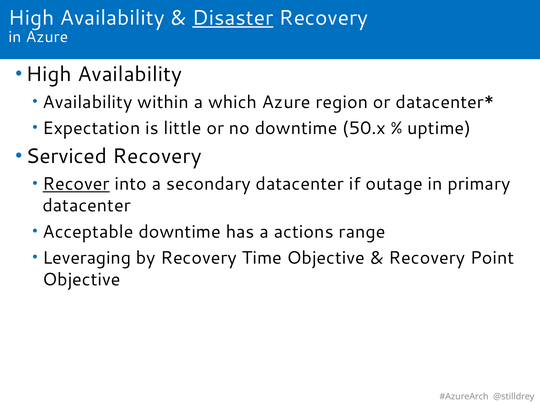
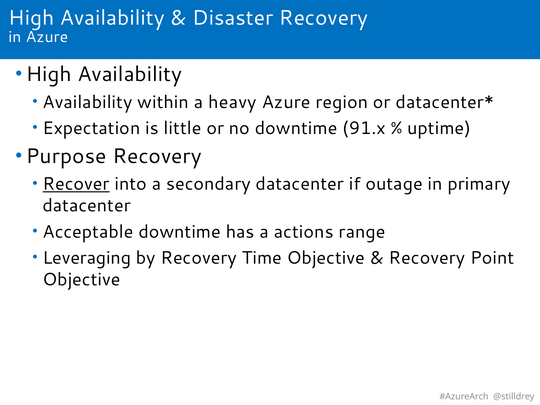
Disaster underline: present -> none (233, 18)
which: which -> heavy (232, 102)
50.x: 50.x -> 91.x (364, 128)
Serviced: Serviced -> Purpose (66, 156)
